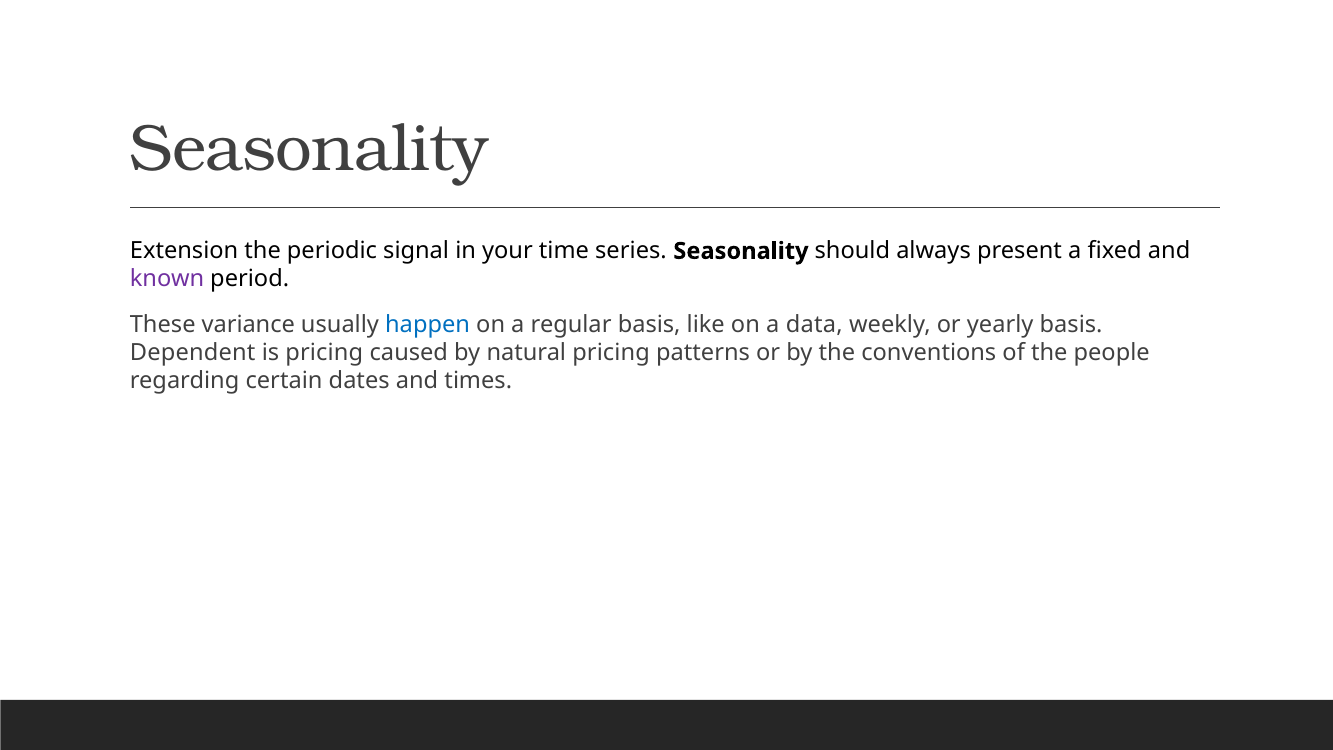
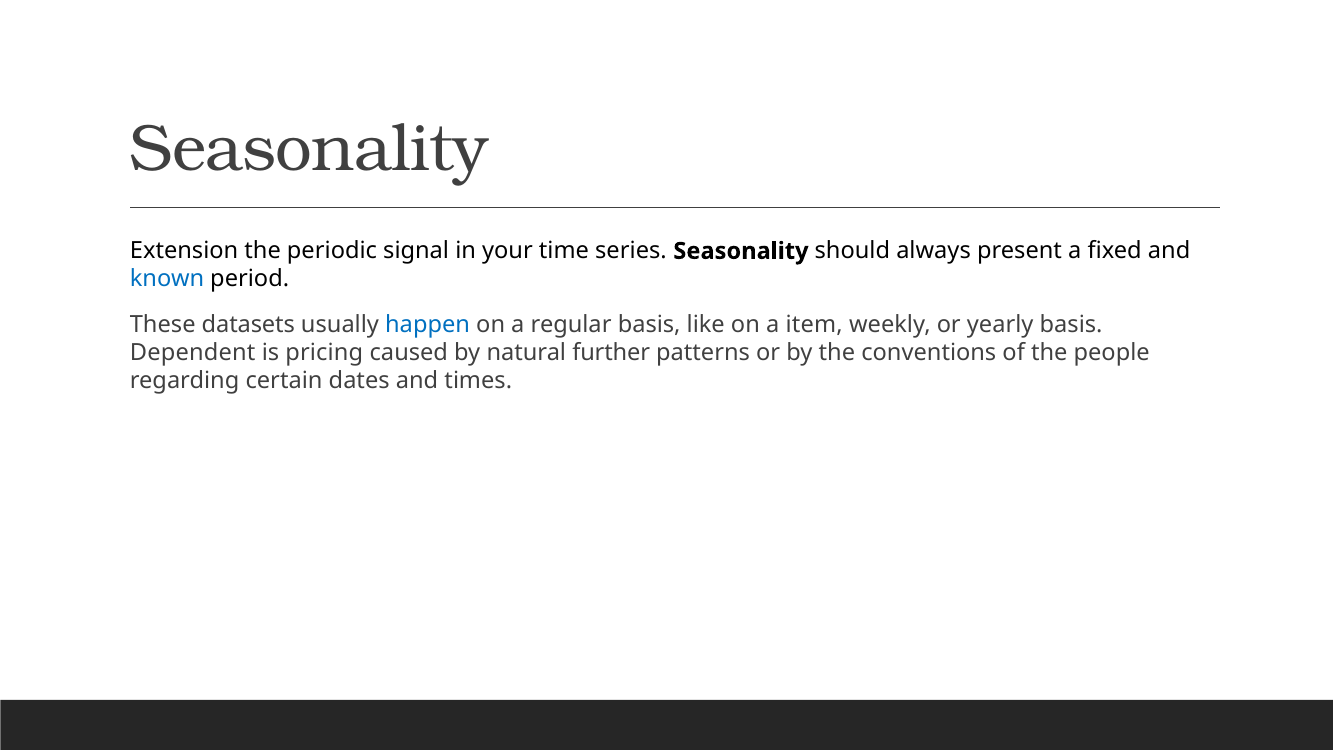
known colour: purple -> blue (167, 279)
variance: variance -> datasets (248, 324)
data: data -> item (814, 324)
natural pricing: pricing -> further (611, 353)
